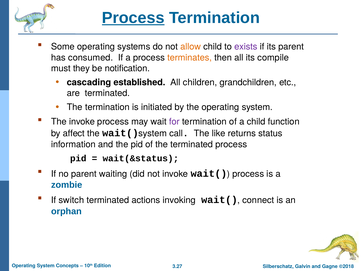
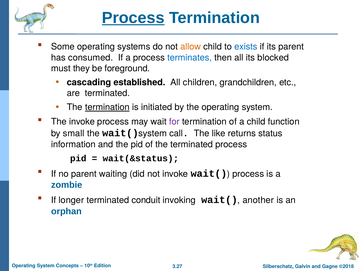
exists colour: purple -> blue (246, 47)
terminates colour: orange -> blue (190, 58)
compile: compile -> blocked (273, 58)
notification: notification -> foreground (127, 69)
termination underline: none -> present (107, 107)
affect: affect -> small (74, 134)
switch: switch -> longer (71, 201)
actions: actions -> conduit (146, 201)
connect: connect -> another (258, 201)
